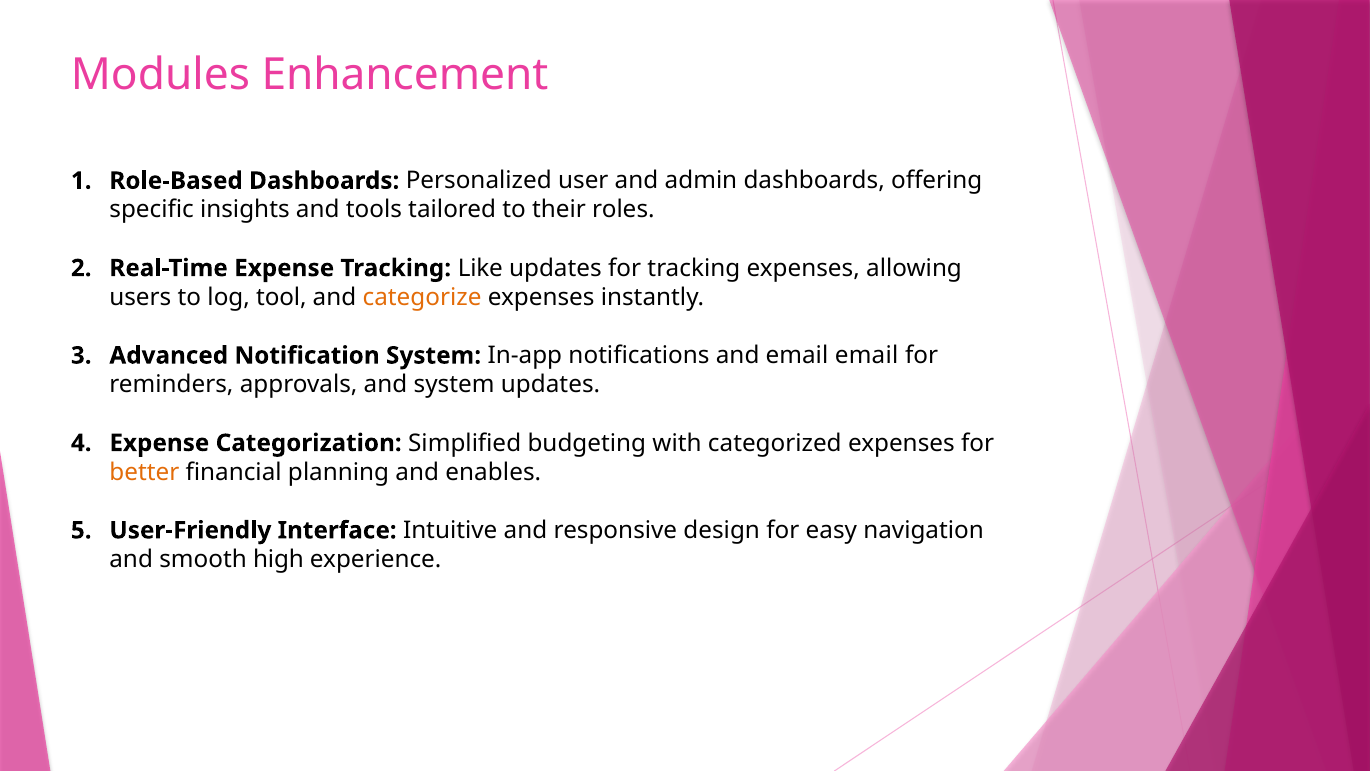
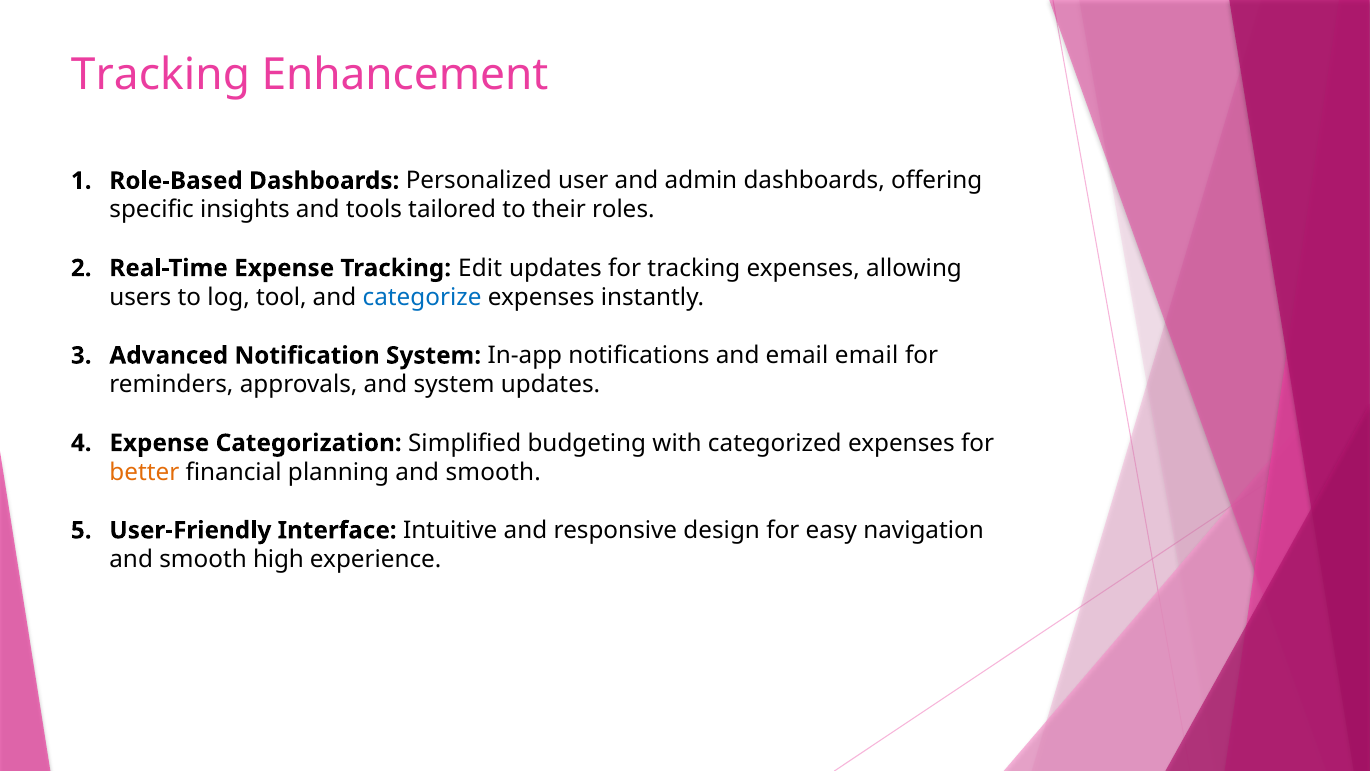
Modules: Modules -> Tracking (160, 75)
Like: Like -> Edit (480, 268)
categorize colour: orange -> blue (422, 297)
planning and enables: enables -> smooth (493, 472)
